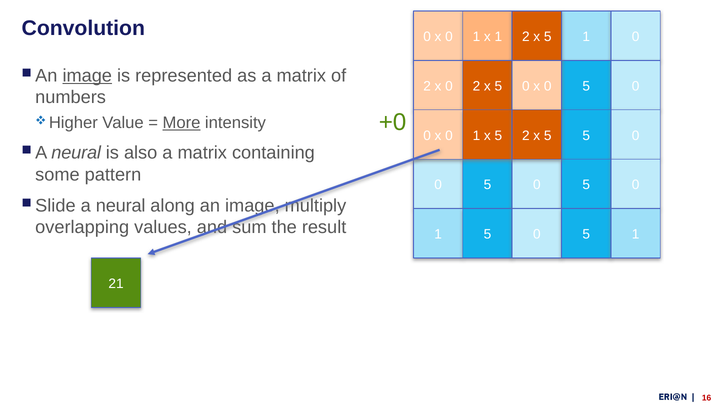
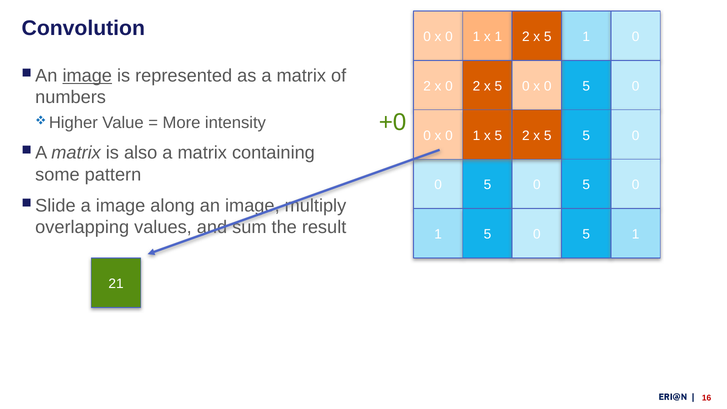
More underline: present -> none (182, 123)
neural: neural -> matrix (76, 153)
a neural: neural -> image (121, 206)
